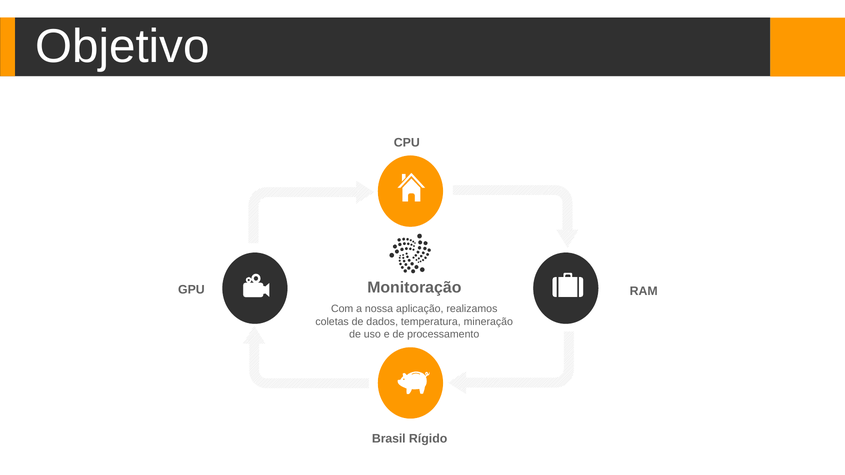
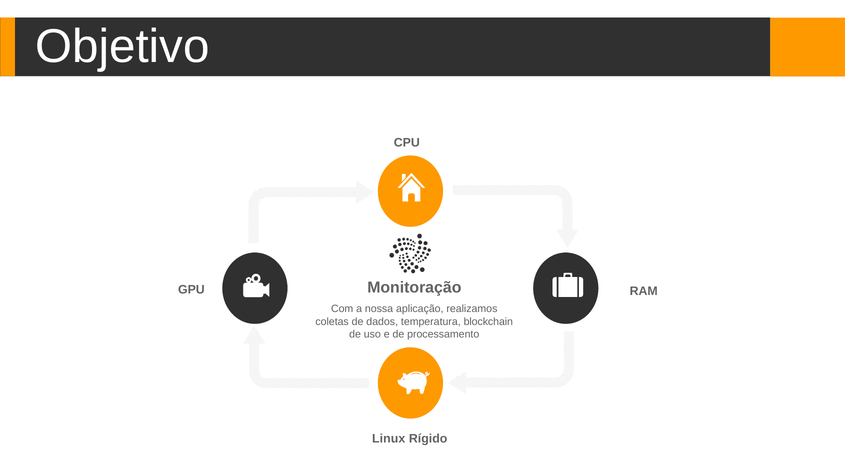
mineração: mineração -> blockchain (488, 322)
Brasil: Brasil -> Linux (389, 439)
